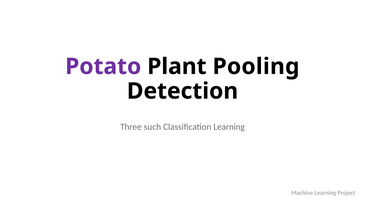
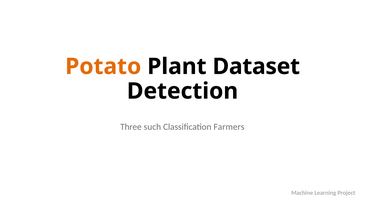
Potato colour: purple -> orange (103, 67)
Pooling: Pooling -> Dataset (256, 67)
Classification Learning: Learning -> Farmers (229, 127)
